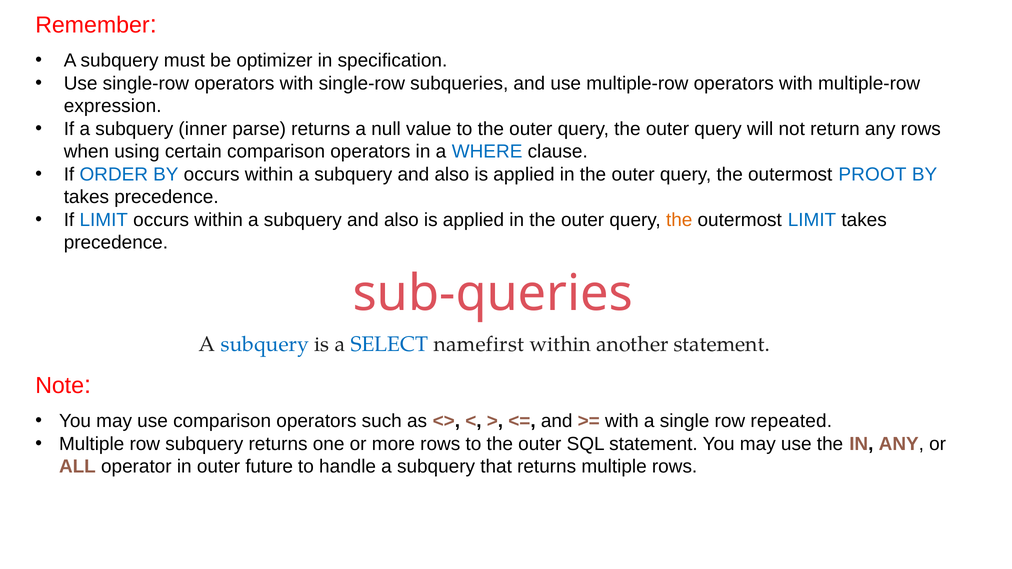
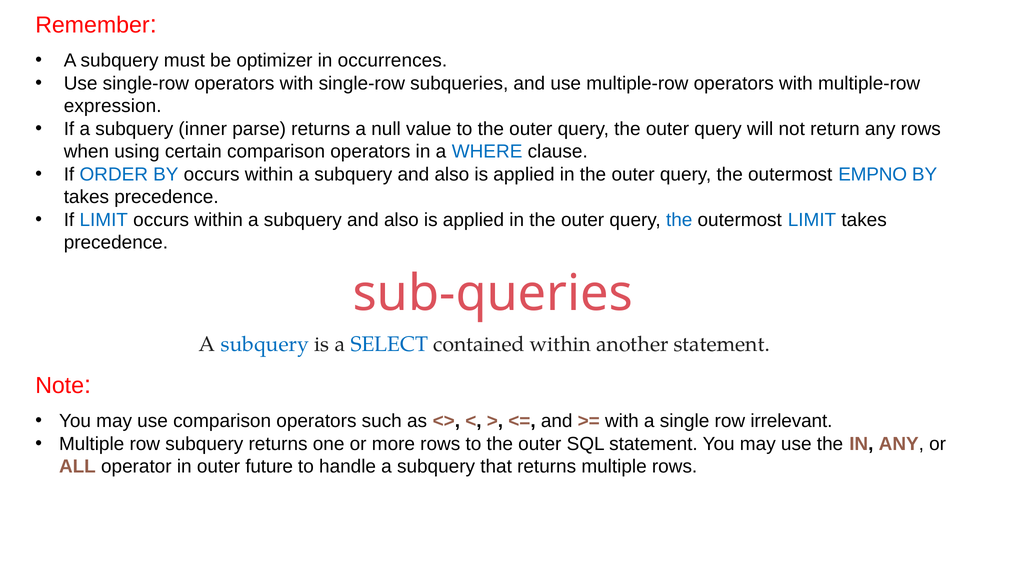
specification: specification -> occurrences (392, 61)
PROOT: PROOT -> EMPNO (873, 174)
the colour: orange -> blue (679, 220)
namefirst: namefirst -> contained (479, 344)
repeated: repeated -> irrelevant (791, 421)
